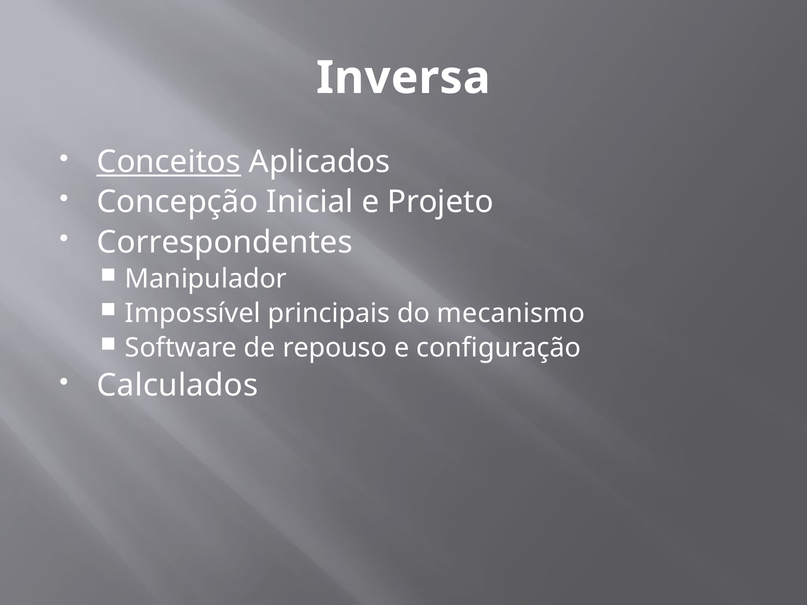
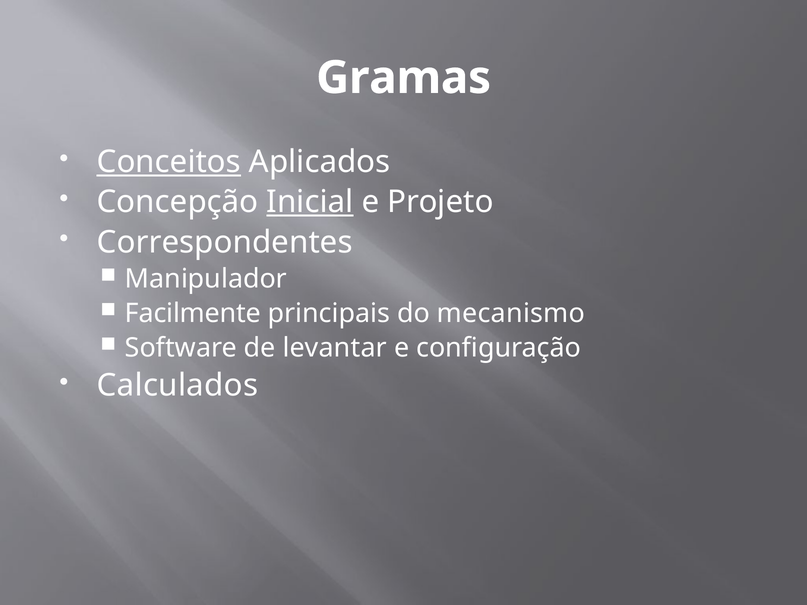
Inversa: Inversa -> Gramas (404, 78)
Inicial underline: none -> present (310, 202)
Impossível: Impossível -> Facilmente (193, 314)
repouso: repouso -> levantar (335, 348)
